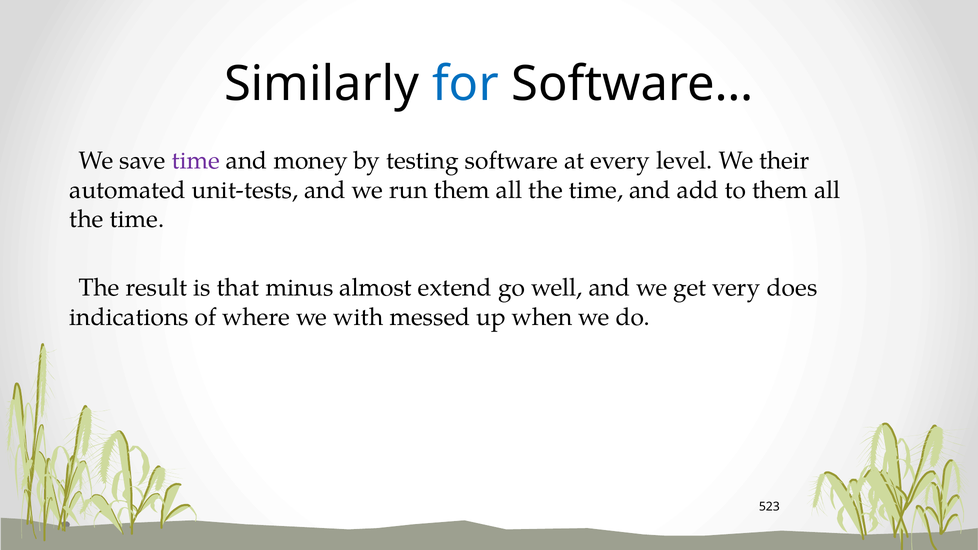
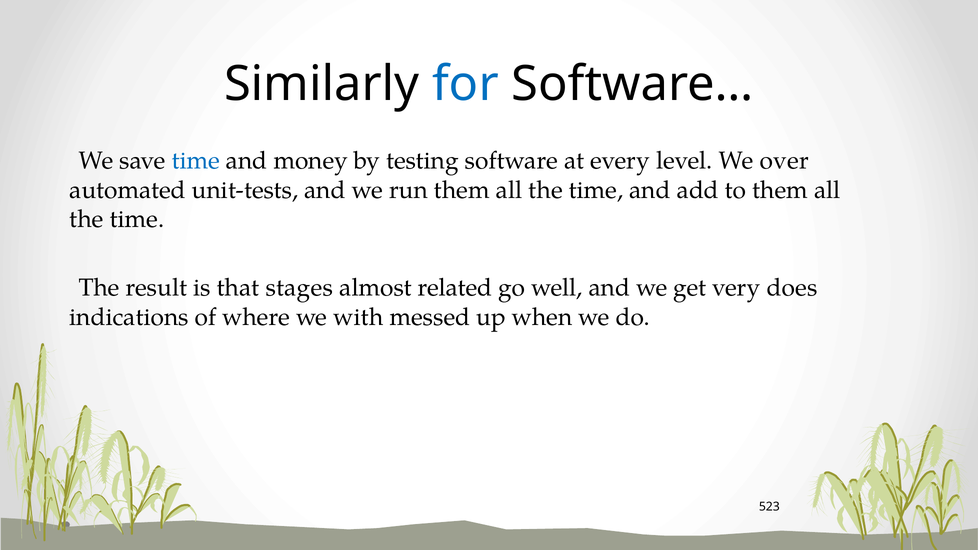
time colour: purple -> blue (196, 161)
their: their -> over (784, 161)
minus: minus -> stages (299, 288)
extend: extend -> related (455, 288)
